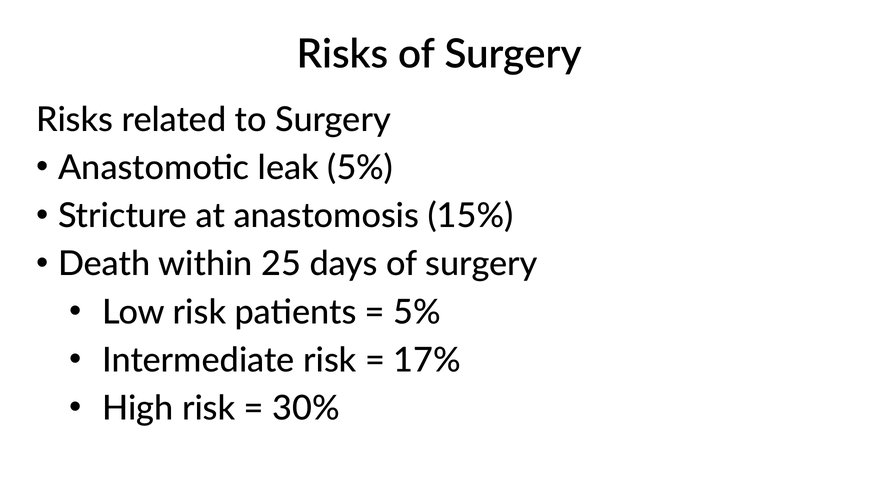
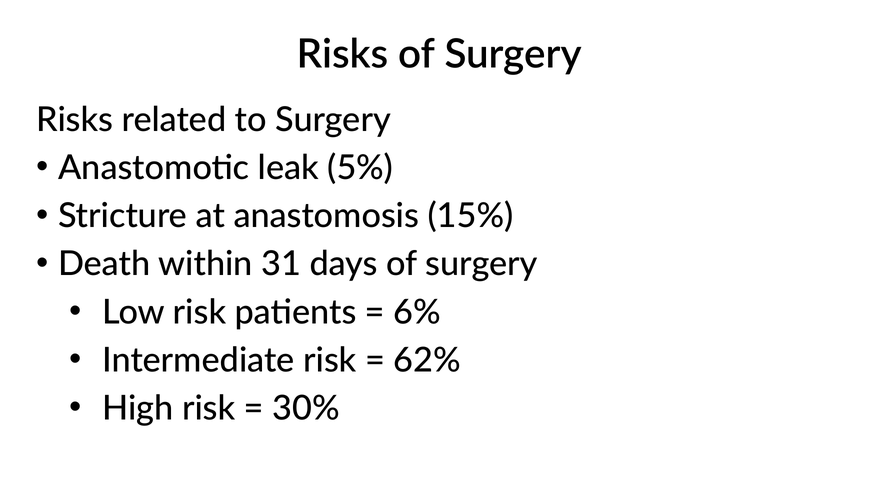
25: 25 -> 31 (281, 264)
5%: 5% -> 6% (417, 312)
17%: 17% -> 62% (427, 360)
